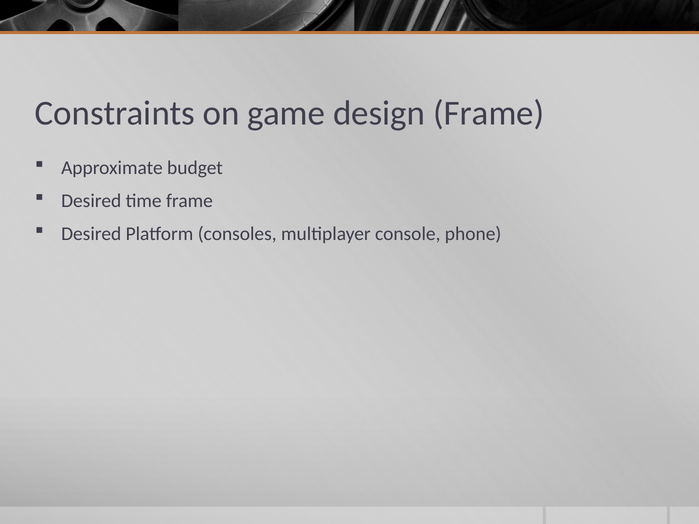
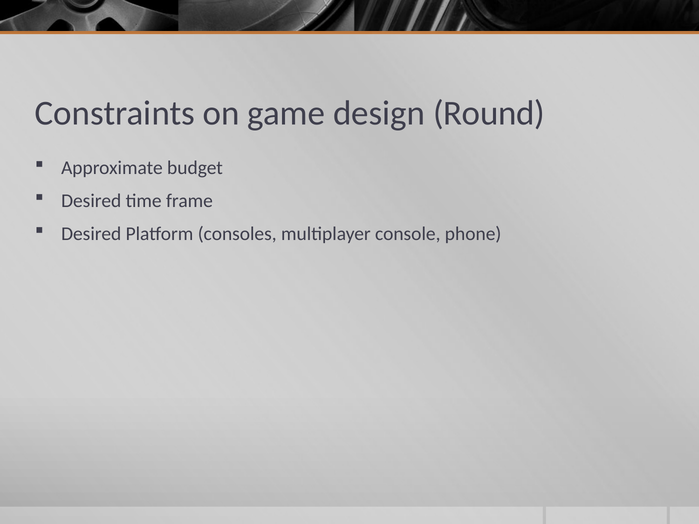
design Frame: Frame -> Round (489, 113)
